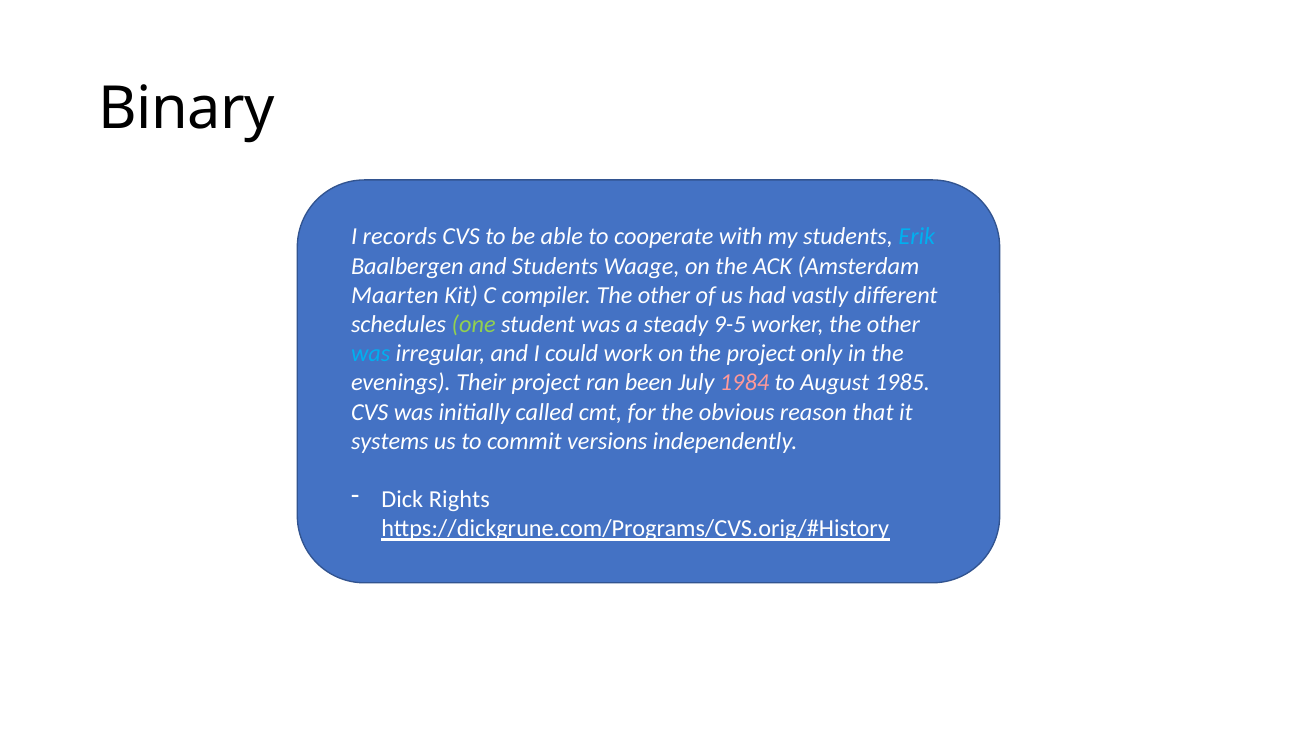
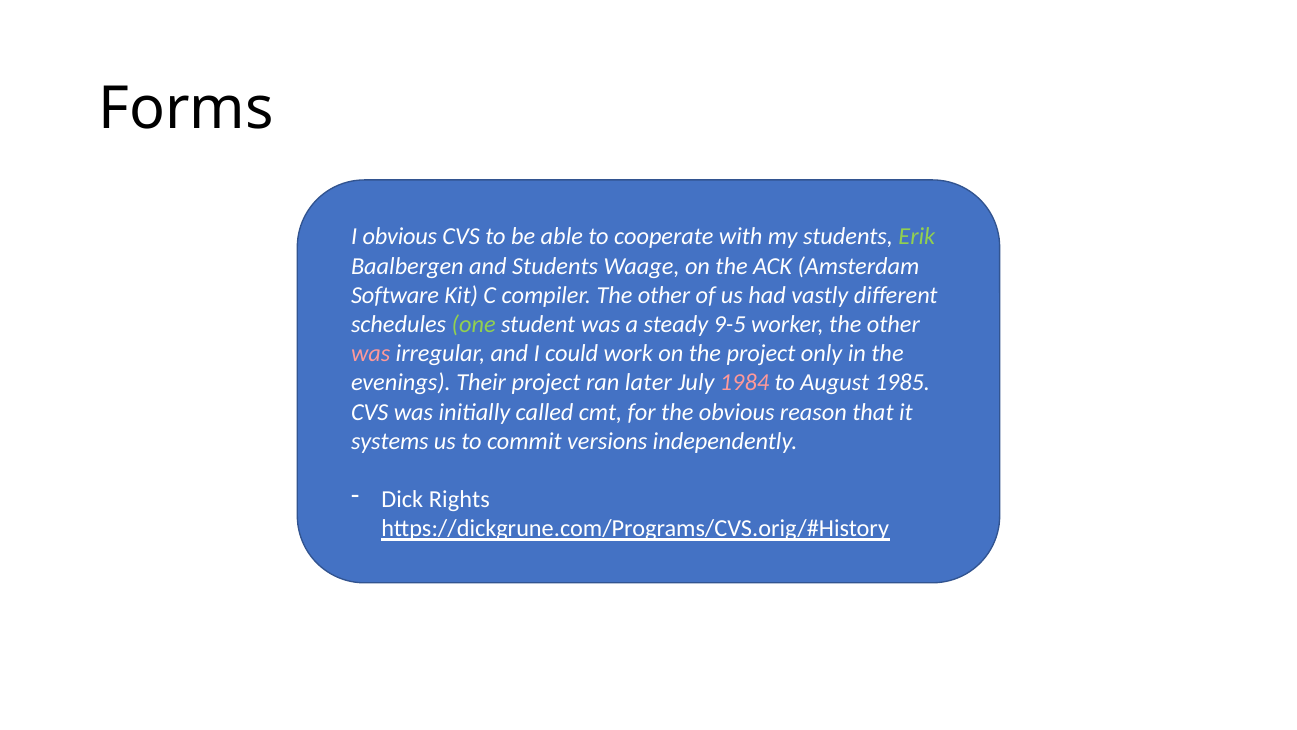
Binary: Binary -> Forms (186, 109)
I records: records -> obvious (400, 237)
Erik colour: light blue -> light green (917, 237)
Maarten: Maarten -> Software (395, 295)
was colour: light blue -> pink (371, 354)
been: been -> later (648, 383)
